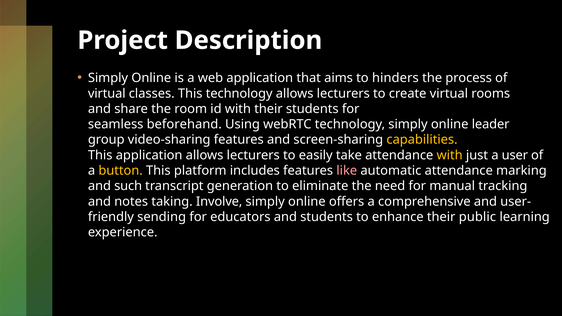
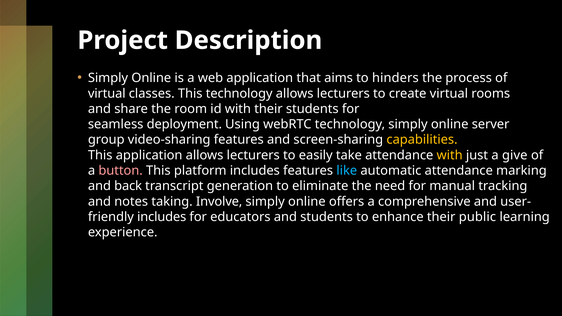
beforehand: beforehand -> deployment (184, 124)
leader: leader -> server (491, 124)
user: user -> give (515, 155)
button colour: yellow -> pink (121, 171)
like colour: pink -> light blue (347, 171)
such: such -> back (128, 186)
sending: sending -> includes (162, 217)
